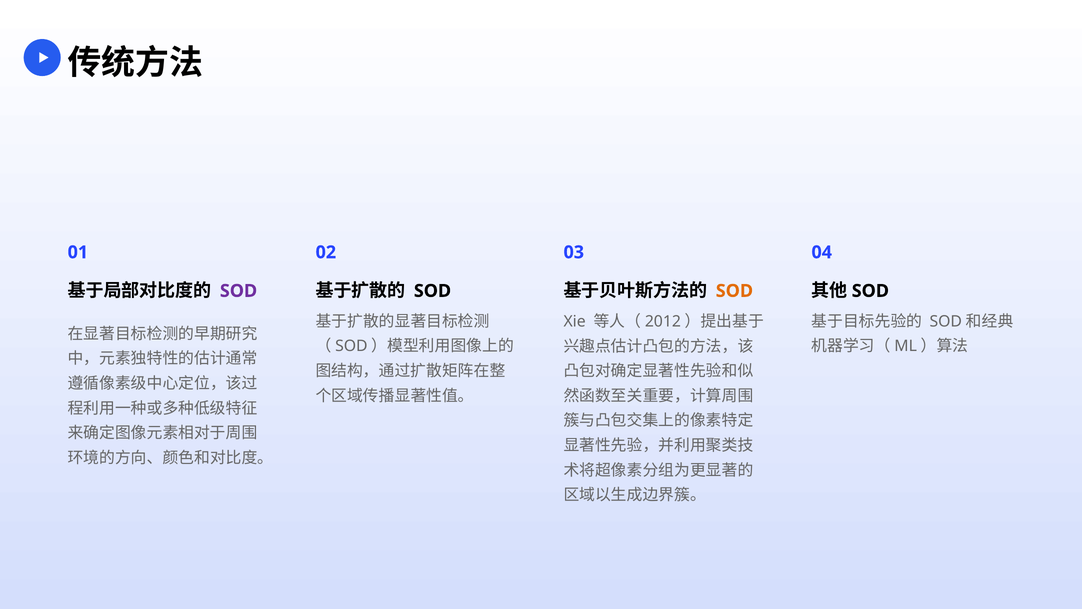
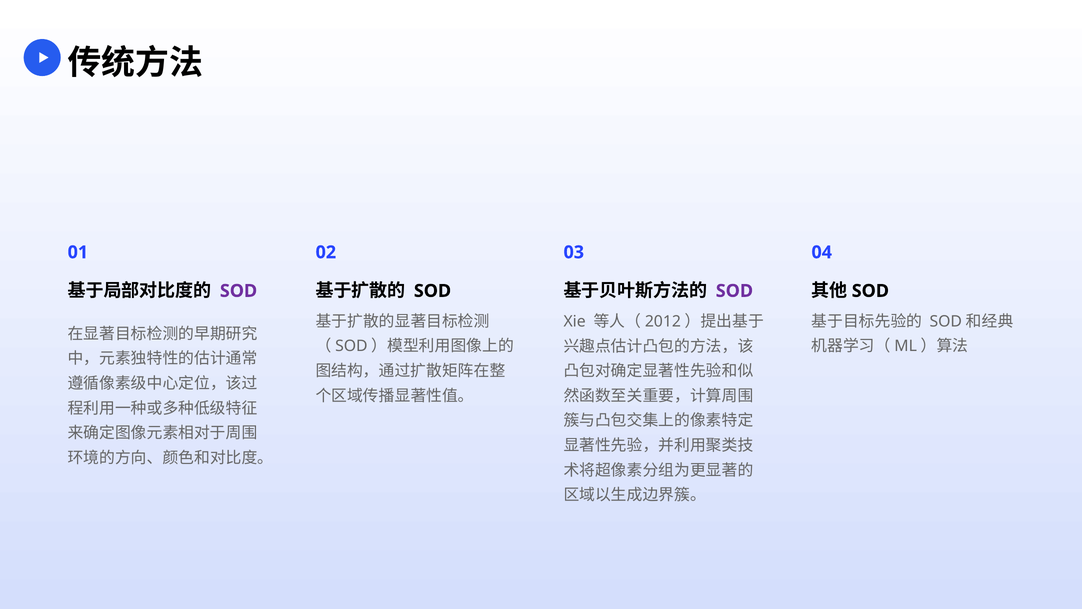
SOD colour: orange -> purple (734, 291)
